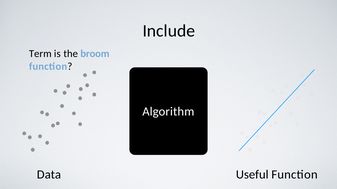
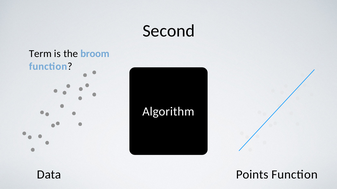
Include: Include -> Second (169, 31)
Useful: Useful -> Points (252, 175)
